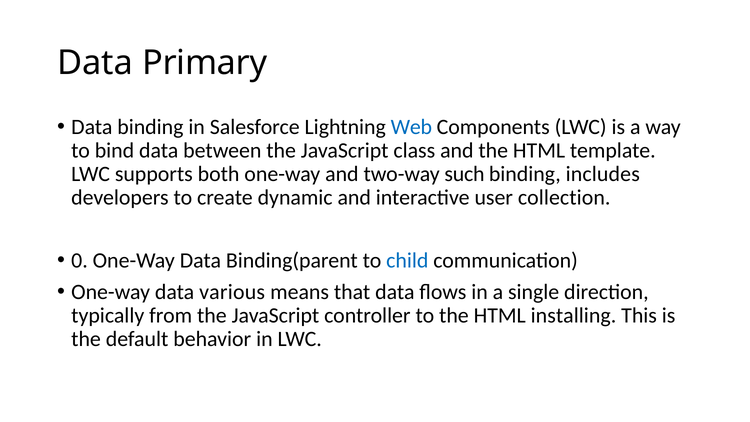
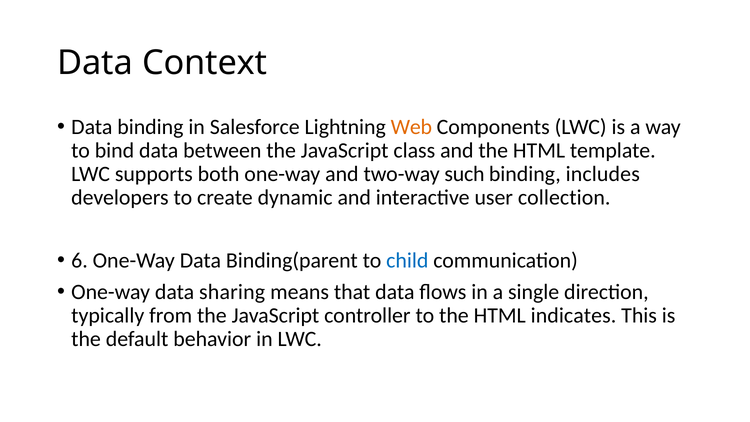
Primary: Primary -> Context (205, 63)
Web colour: blue -> orange (411, 127)
0: 0 -> 6 (80, 260)
various: various -> sharing (232, 292)
installing: installing -> indicates (573, 315)
